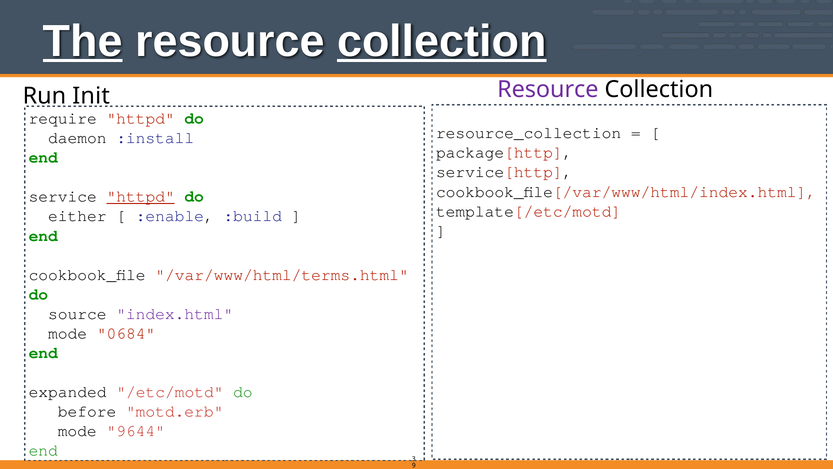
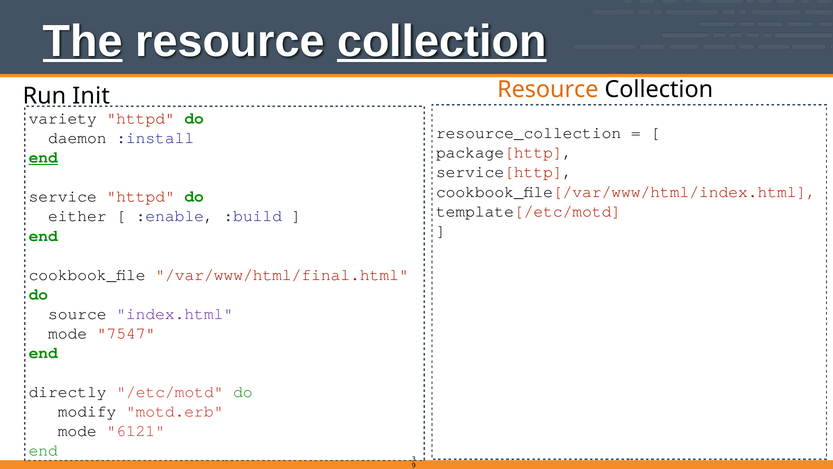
Resource colour: purple -> orange (548, 89)
require: require -> variety (63, 118)
end underline: none -> present (43, 157)
httpd underline: present -> none (141, 196)
/var/www/html/terms.html: /var/www/html/terms.html -> /var/www/html/final.html (282, 274)
0684: 0684 -> 7547 (126, 333)
expanded: expanded -> directly (68, 392)
before: before -> modify (87, 411)
9644: 9644 -> 6121 (136, 431)
